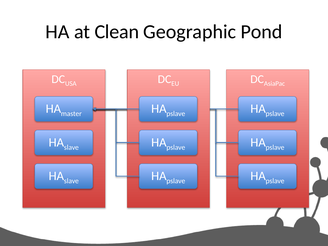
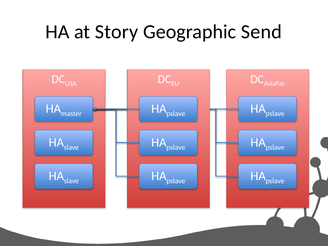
Clean: Clean -> Story (117, 32)
Pond: Pond -> Send (261, 32)
